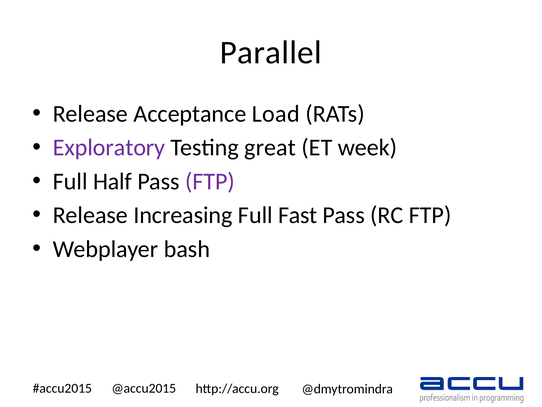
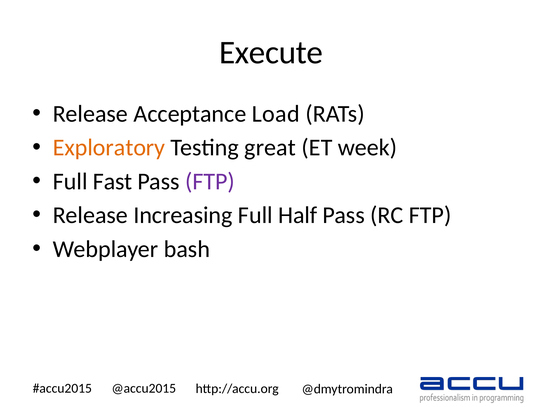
Parallel: Parallel -> Execute (271, 52)
Exploratory colour: purple -> orange (109, 147)
Half: Half -> Fast (113, 181)
Fast: Fast -> Half (298, 215)
